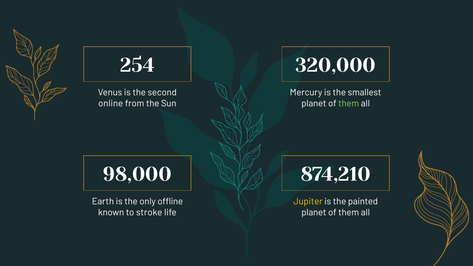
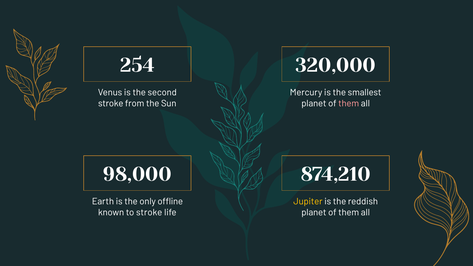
online: online -> stroke (111, 103)
them colour: light green -> pink (349, 103)
painted: painted -> reddish (363, 201)
